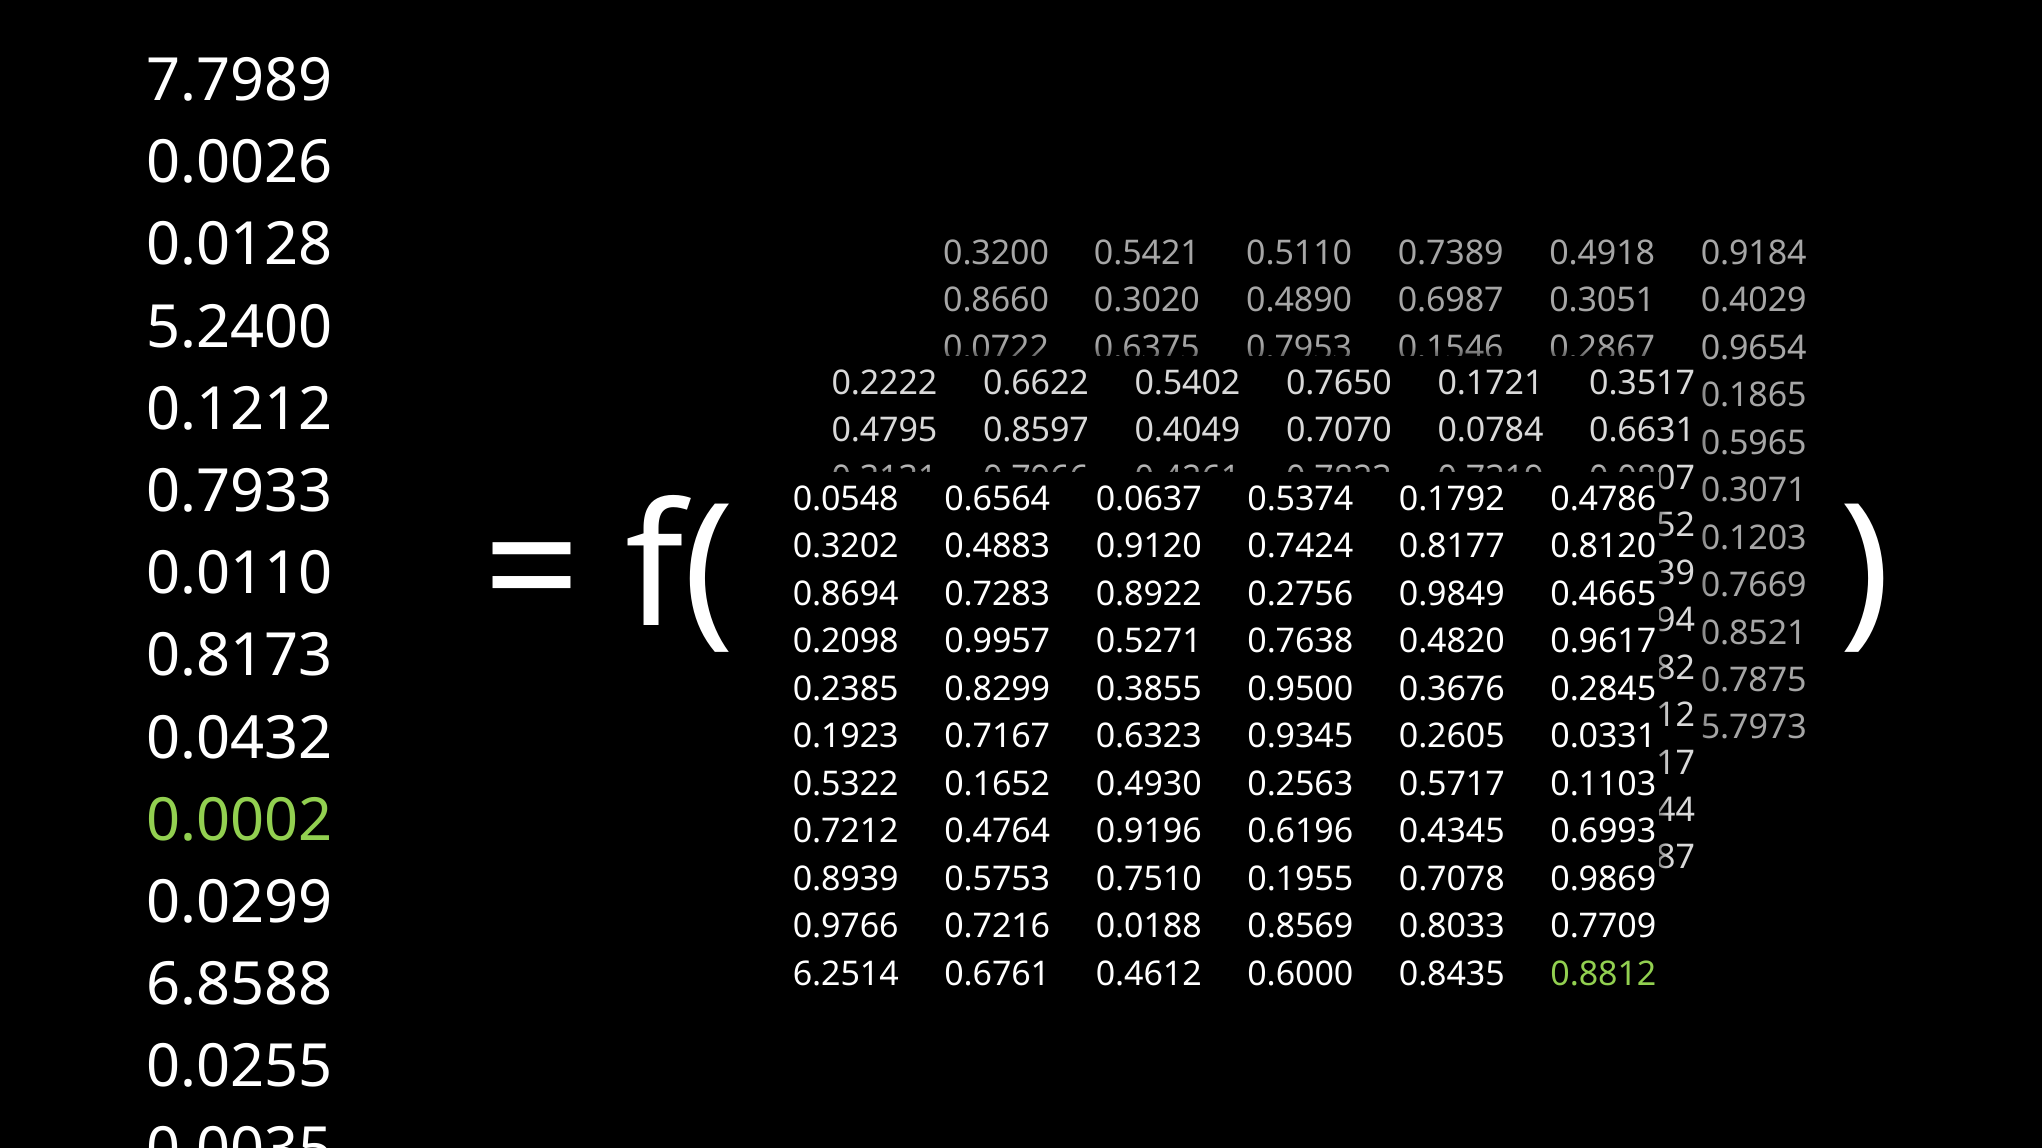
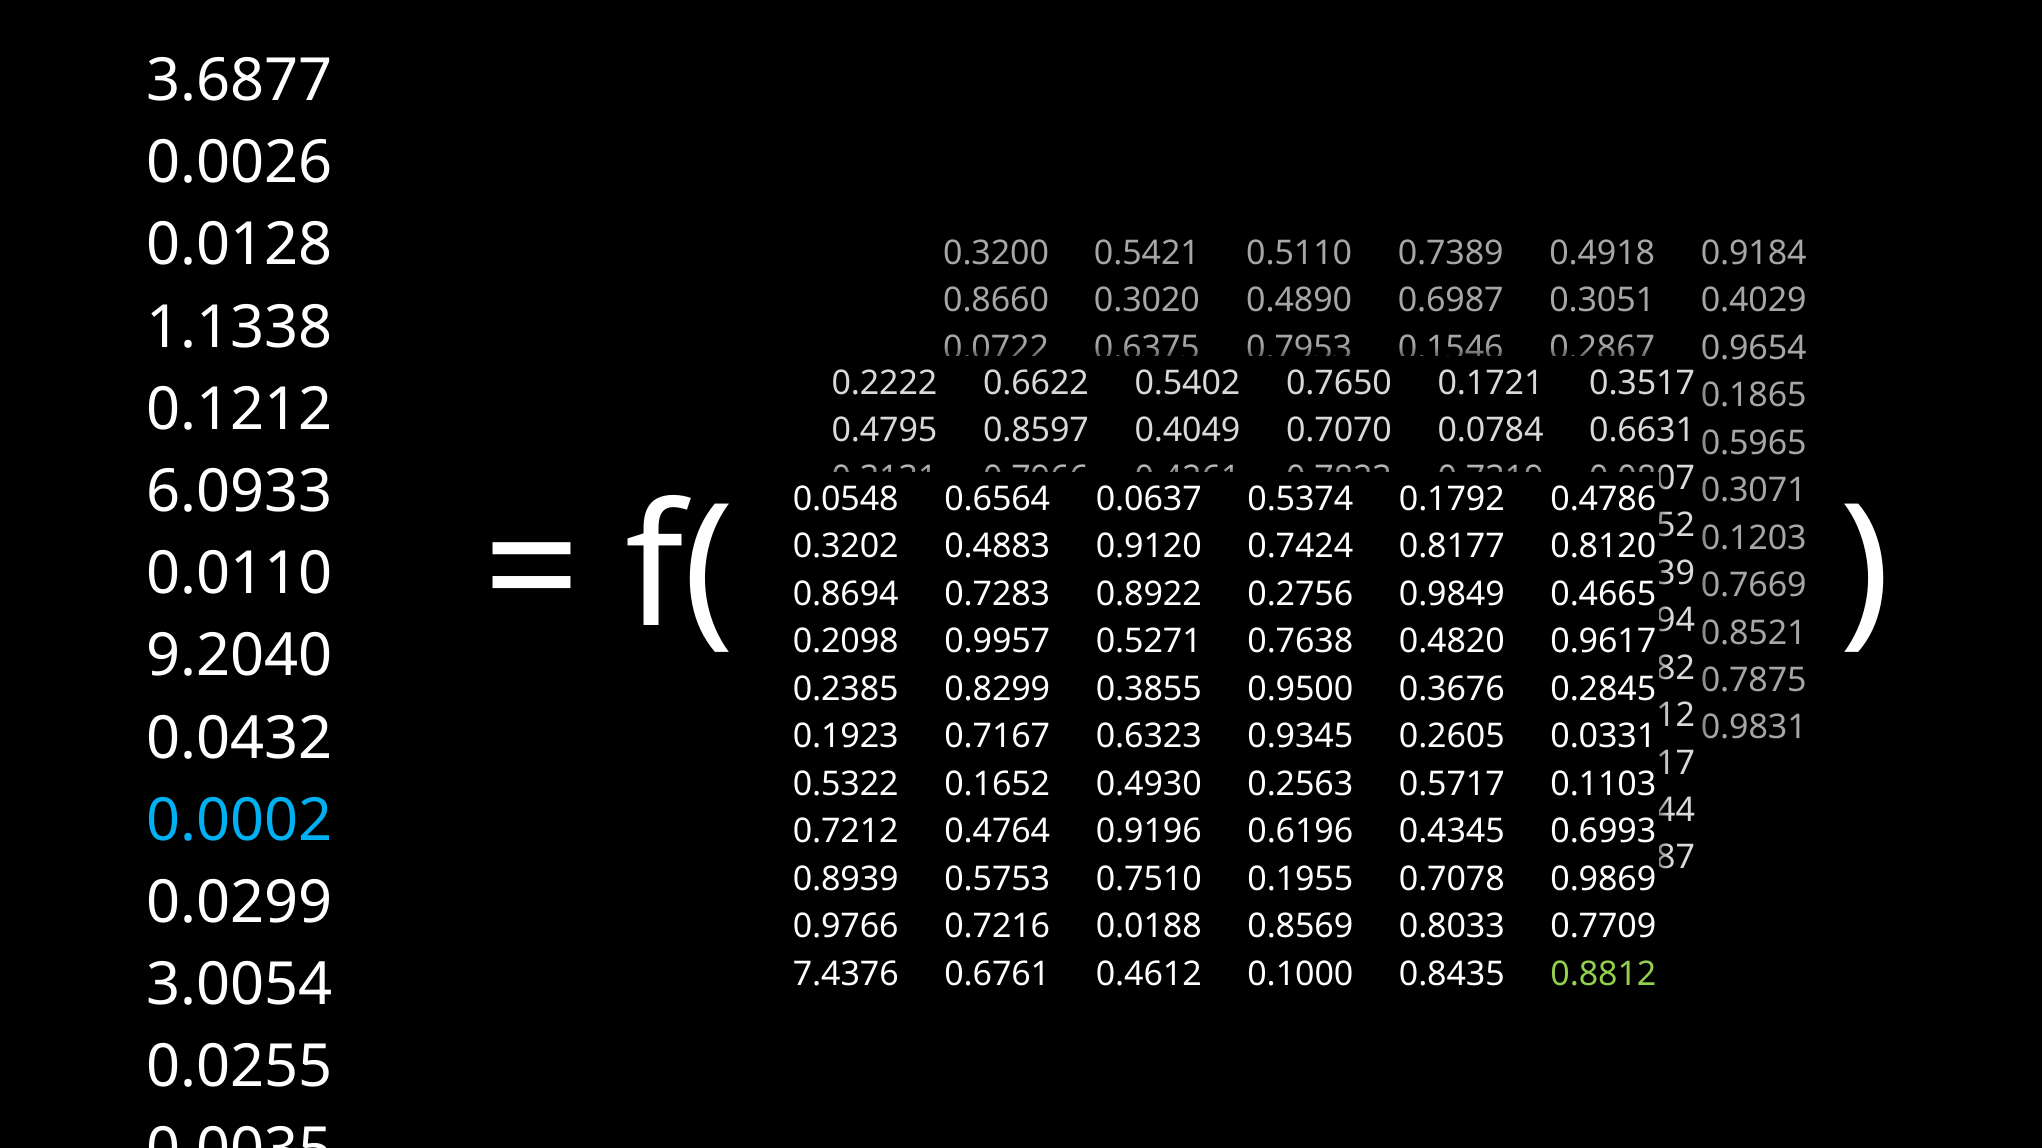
7.7989: 7.7989 -> 3.6877 (240, 81)
5.2400: 5.2400 -> 1.1338 (240, 328)
0.7933: 0.7933 -> 6.0933 (240, 492)
0.8173: 0.8173 -> 9.2040 (240, 657)
5.7973: 5.7973 -> 0.9831 (1754, 728)
0.0002 colour: light green -> light blue (240, 821)
6.2514: 6.2514 -> 7.4376 (846, 975)
0.6000: 0.6000 -> 0.1000 (1300, 975)
6.8588: 6.8588 -> 3.0054 (240, 986)
